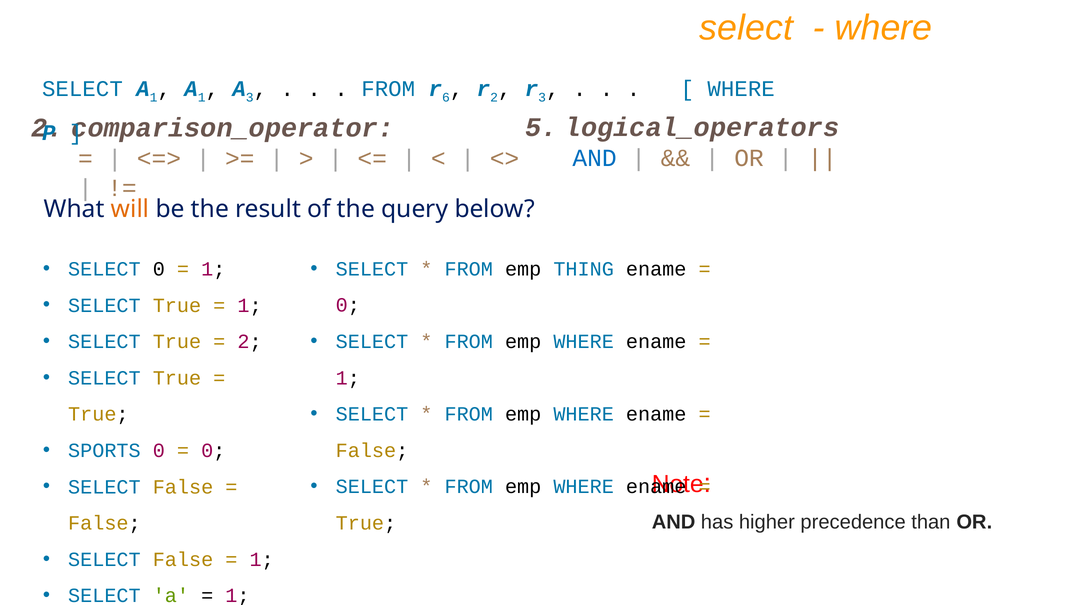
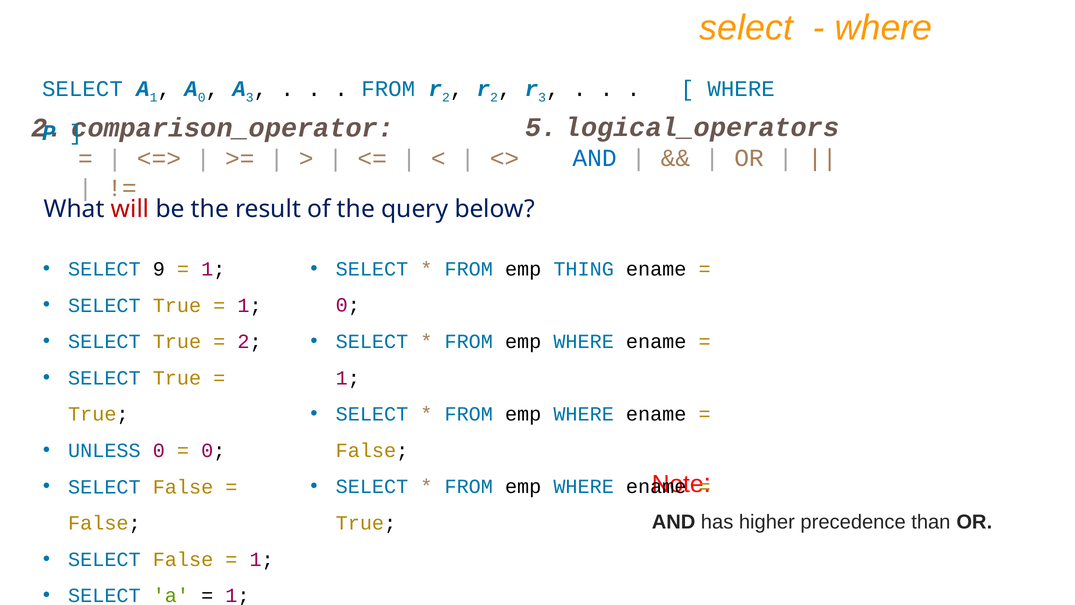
1: 1 -> 0 (202, 97)
6: 6 -> 2 (446, 97)
will colour: orange -> red (130, 209)
SELECT 0: 0 -> 9 (159, 269)
SPORTS: SPORTS -> UNLESS (104, 450)
